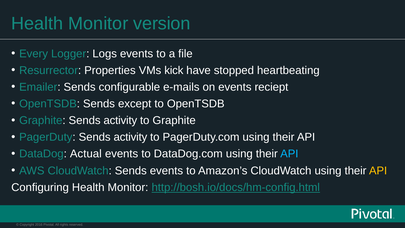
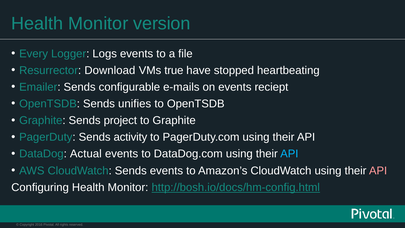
Properties: Properties -> Download (110, 71)
kick: kick -> true (174, 71)
except: except -> unifies (135, 104)
Graphite Sends activity: activity -> project (120, 120)
API colour: yellow -> pink (378, 170)
